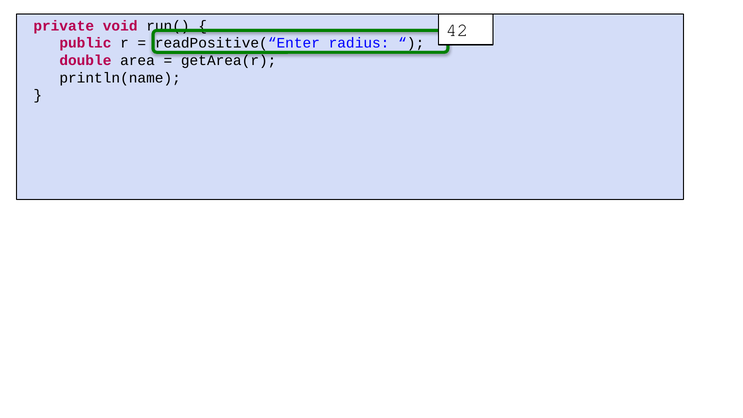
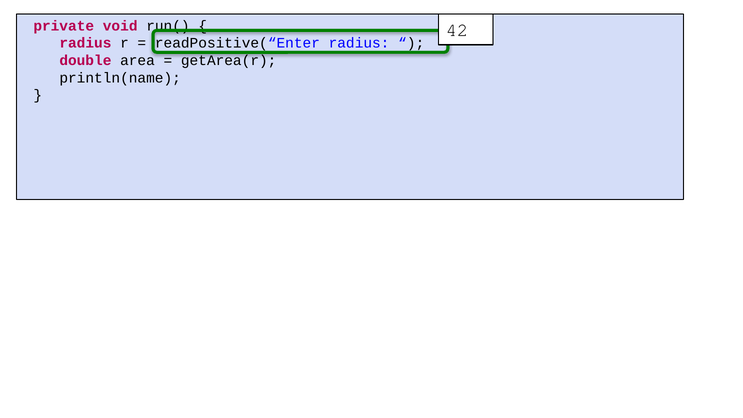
public: public -> radius (85, 43)
